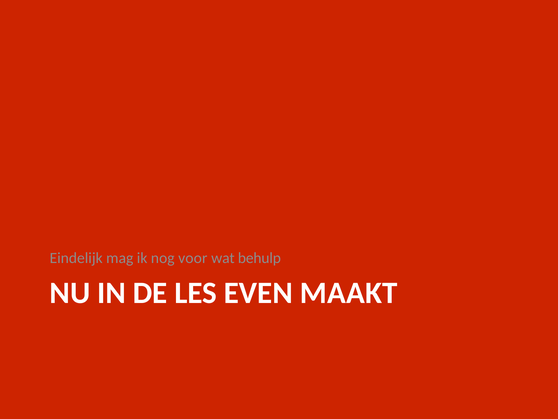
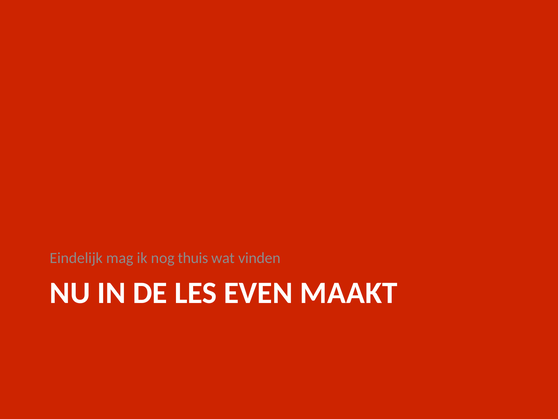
voor: voor -> thuis (193, 258)
behulp: behulp -> vinden (259, 258)
